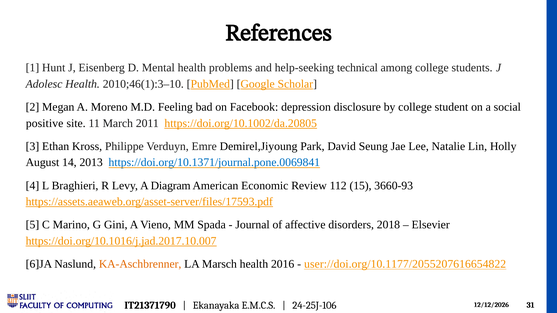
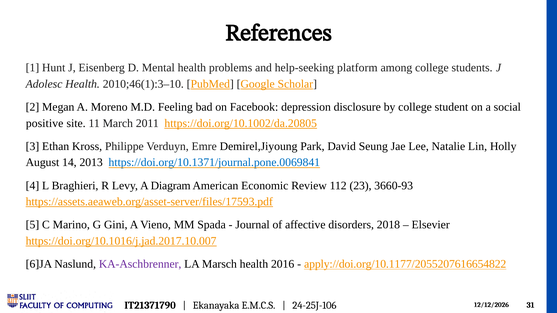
technical: technical -> platform (357, 68)
15: 15 -> 23 (361, 186)
KA-Aschbrenner colour: orange -> purple (140, 264)
user://doi.org/10.1177/2055207616654822: user://doi.org/10.1177/2055207616654822 -> apply://doi.org/10.1177/2055207616654822 (405, 264)
